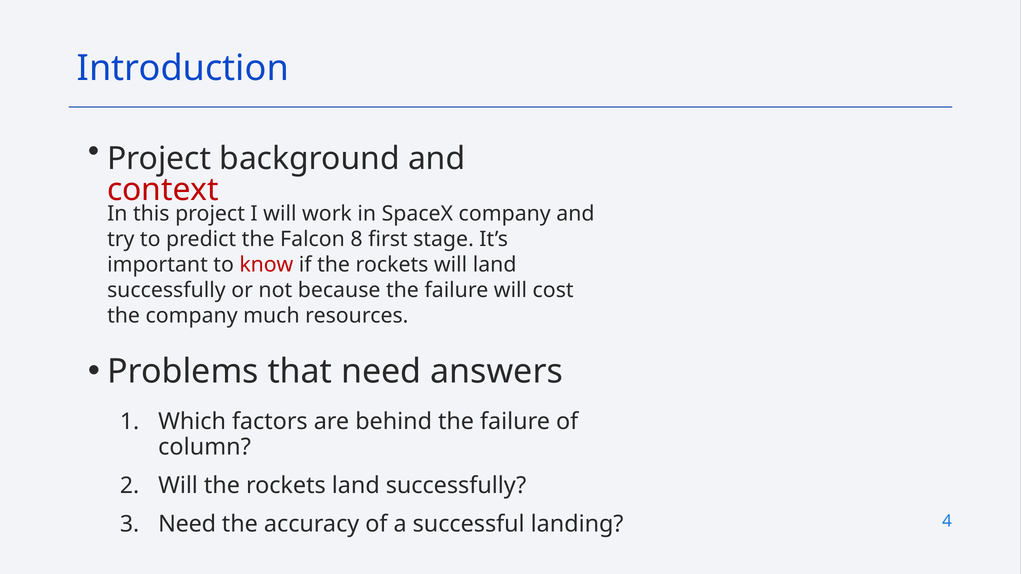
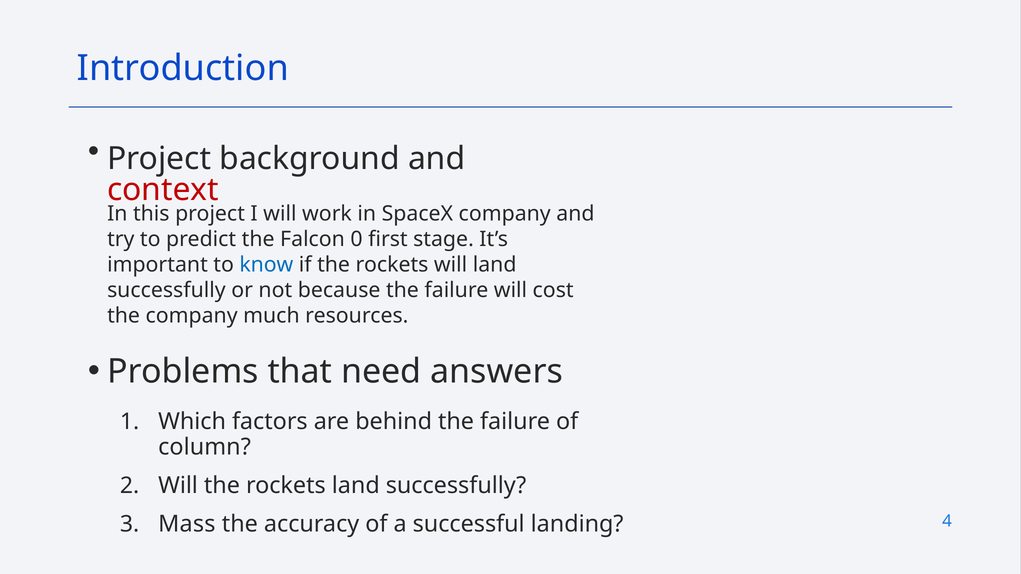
8: 8 -> 0 (357, 239)
know colour: red -> blue (266, 265)
Need: Need -> Mass (187, 524)
